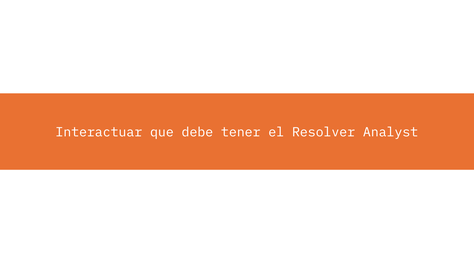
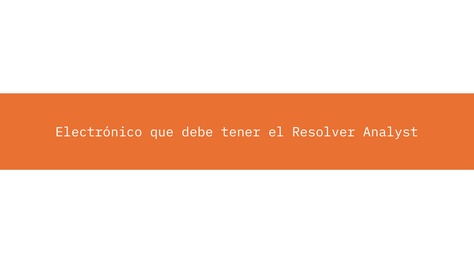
Interactuar: Interactuar -> Electrónico (99, 132)
